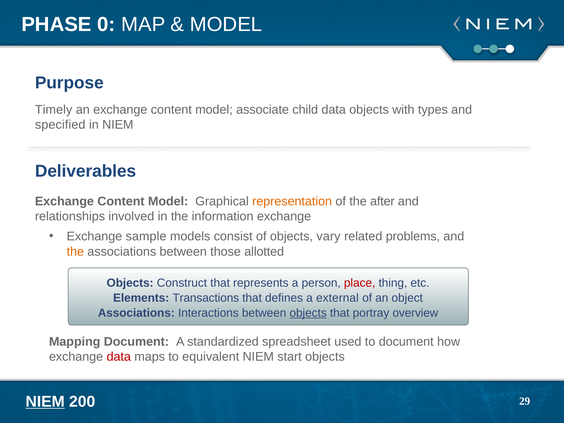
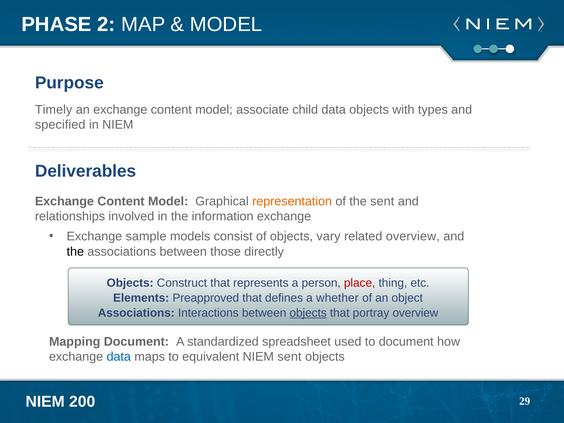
0: 0 -> 2 (106, 25)
the after: after -> sent (382, 201)
related problems: problems -> overview (413, 237)
the colour: orange -> black (75, 252)
allotted: allotted -> directly (264, 252)
Transactions: Transactions -> Preapproved (206, 298)
external: external -> whether (337, 298)
data colour: red -> blue (119, 357)
NIEM start: start -> sent (289, 357)
NIEM underline: present -> none (45, 402)
